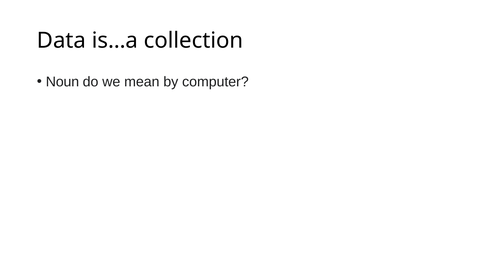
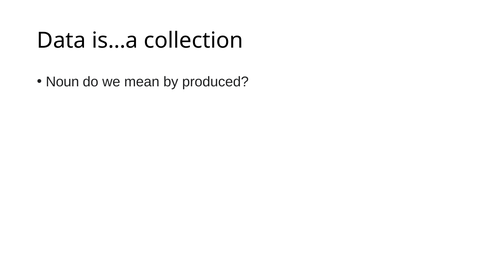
computer: computer -> produced (215, 82)
